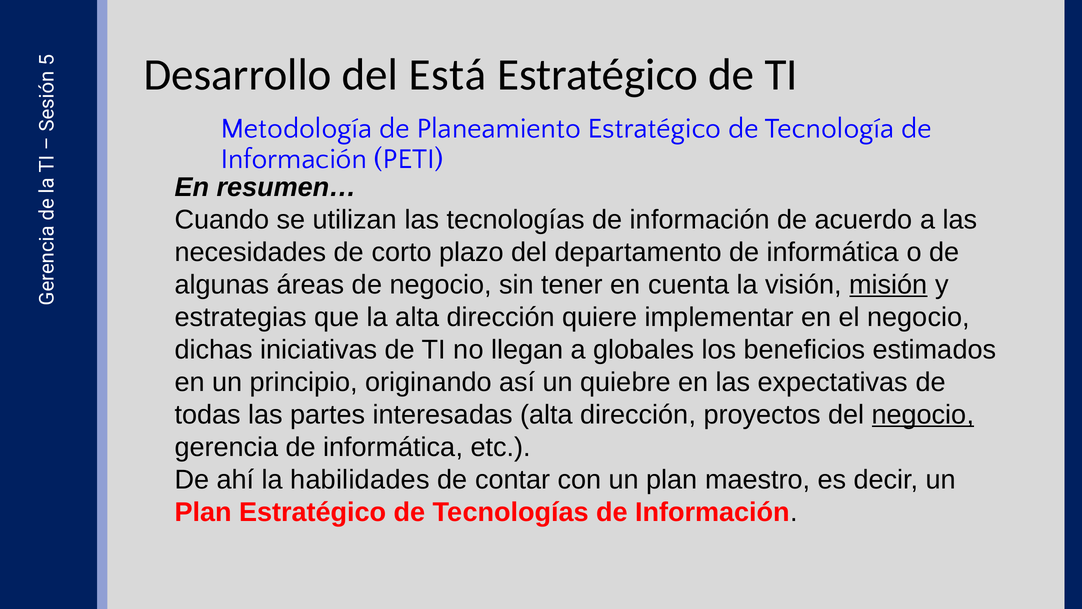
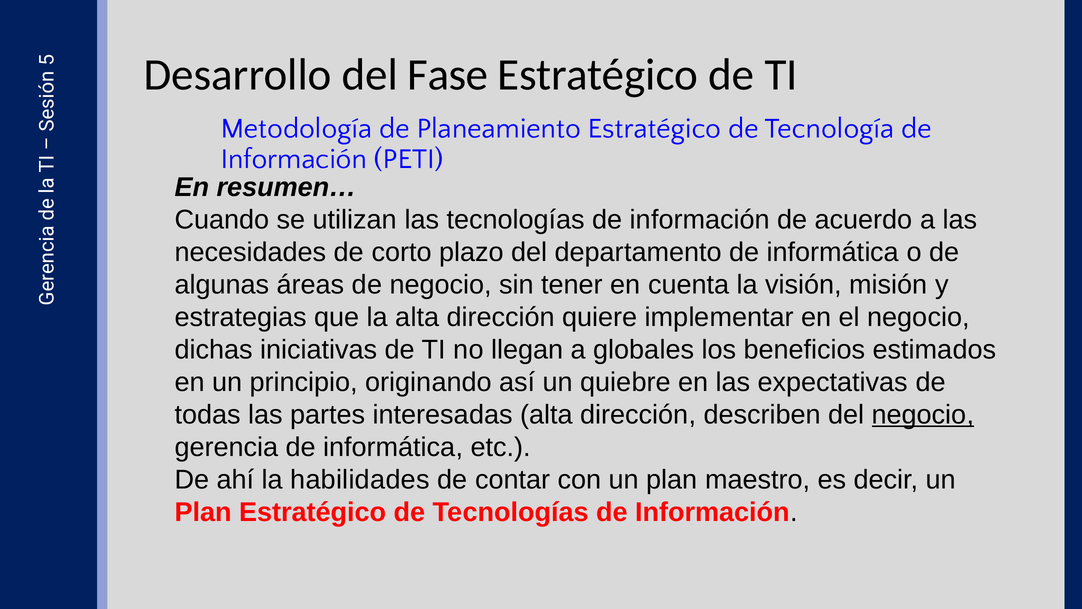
Está: Está -> Fase (448, 75)
misión underline: present -> none (888, 285)
proyectos: proyectos -> describen (762, 414)
